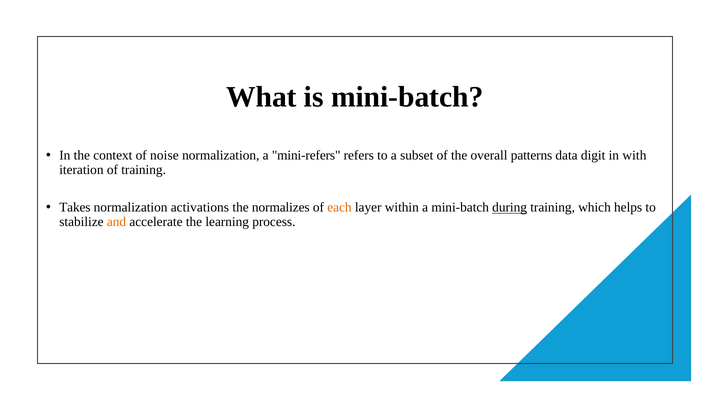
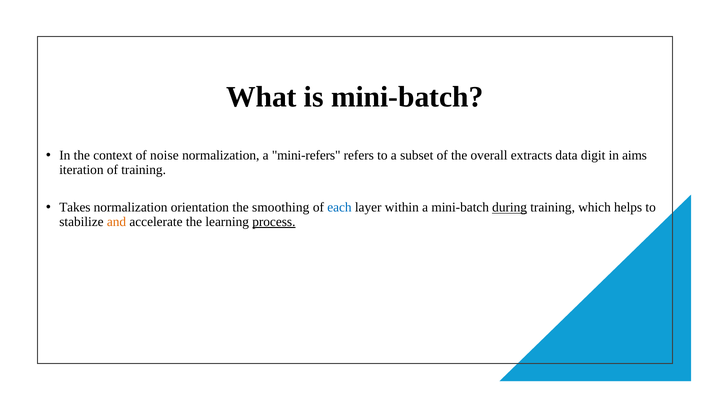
patterns: patterns -> extracts (532, 155)
with: with -> aims (635, 155)
activations: activations -> orientation (200, 207)
normalizes: normalizes -> smoothing (281, 207)
each colour: orange -> blue (339, 207)
process underline: none -> present (274, 222)
